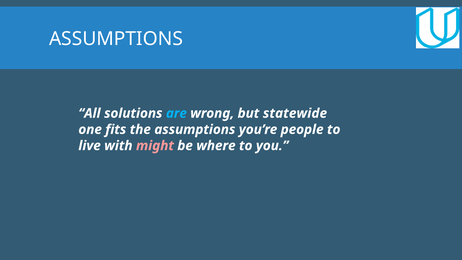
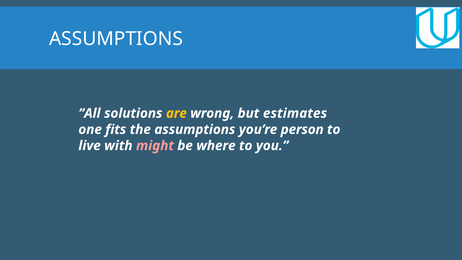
are colour: light blue -> yellow (176, 113)
statewide: statewide -> estimates (295, 113)
people: people -> person (302, 129)
